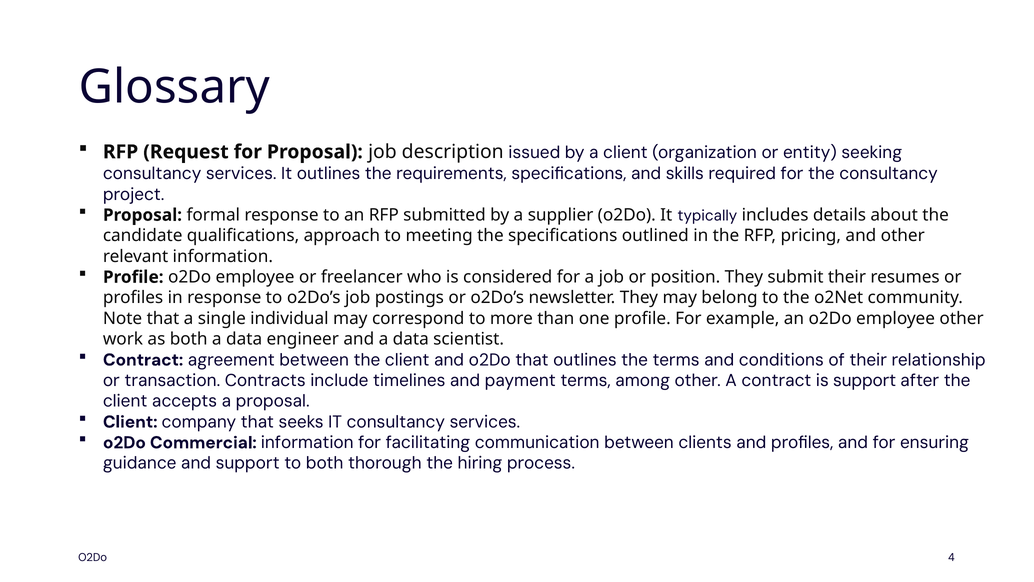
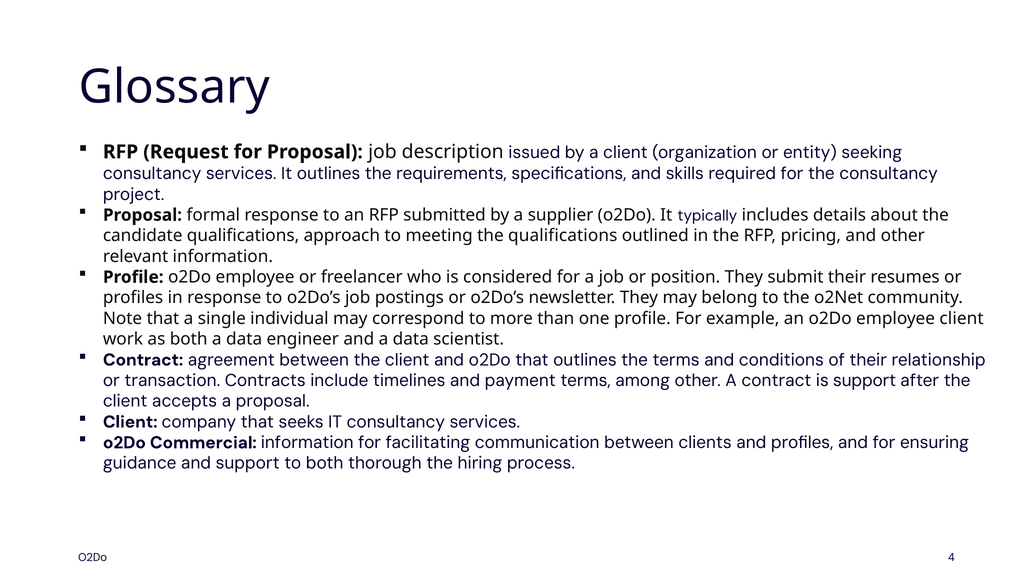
the specifications: specifications -> qualifications (563, 236)
employee other: other -> client (962, 318)
